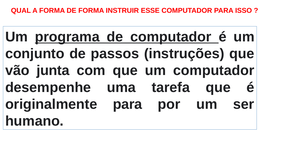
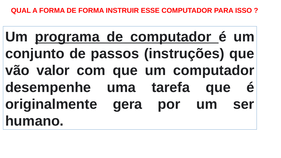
junta: junta -> valor (53, 71)
originalmente para: para -> gera (128, 104)
